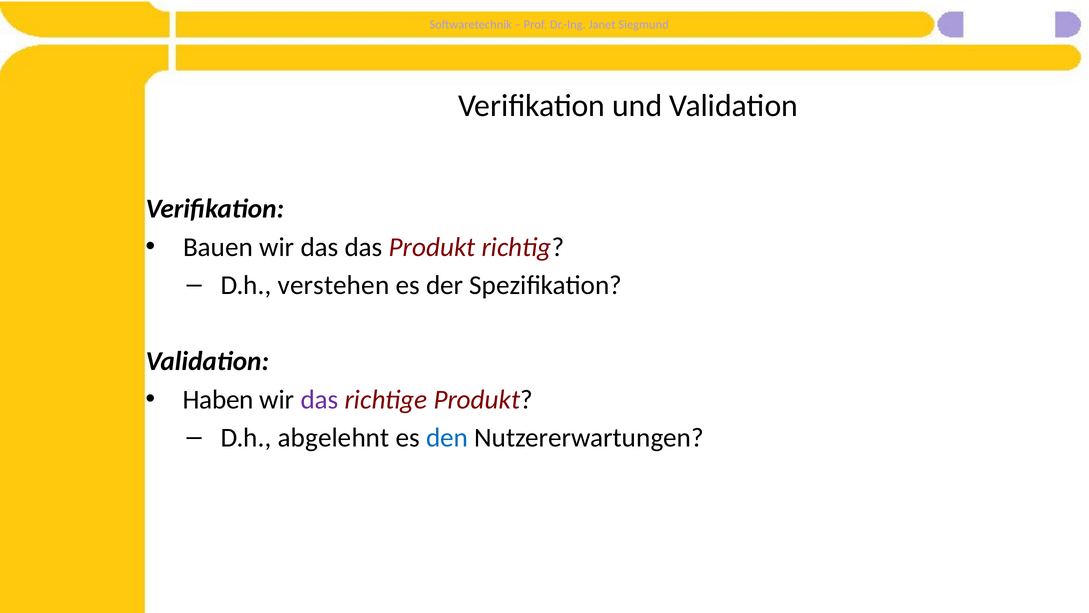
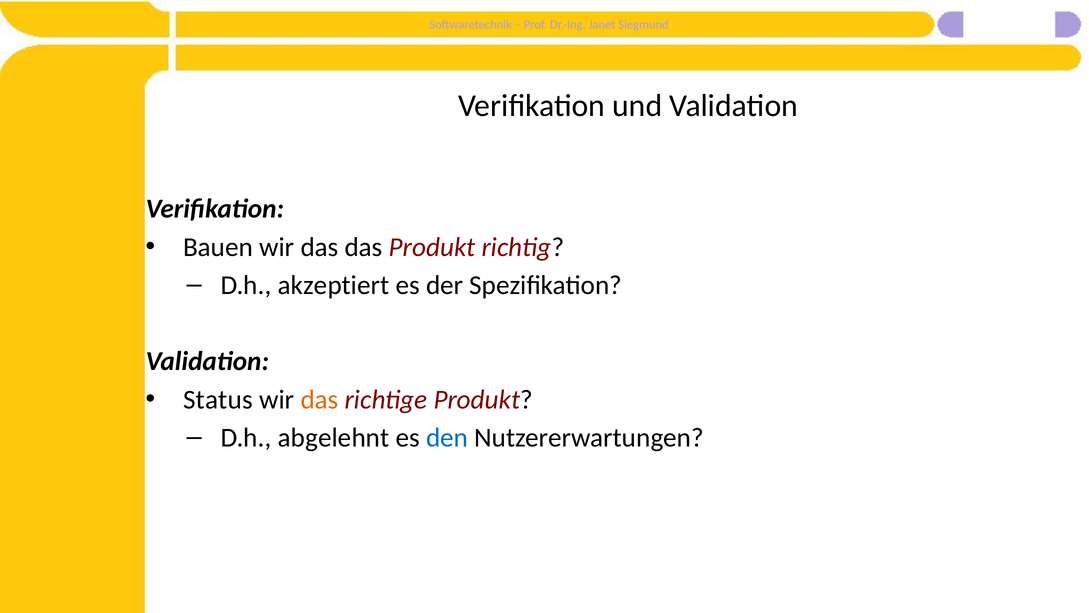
verstehen: verstehen -> akzeptiert (334, 285)
Haben: Haben -> Status (218, 399)
das colour: purple -> orange (320, 399)
